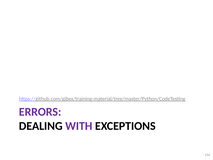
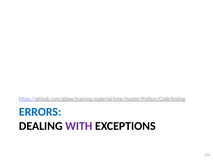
ERRORS colour: purple -> blue (40, 112)
